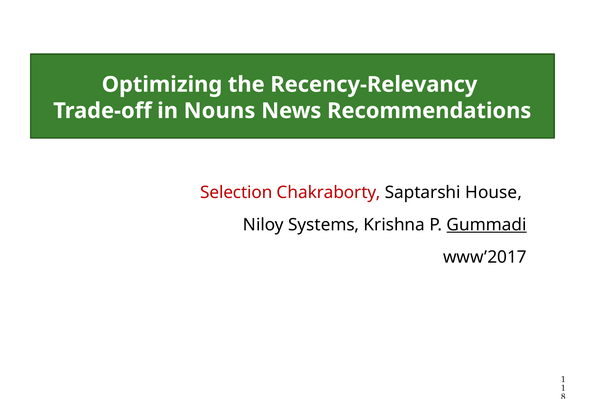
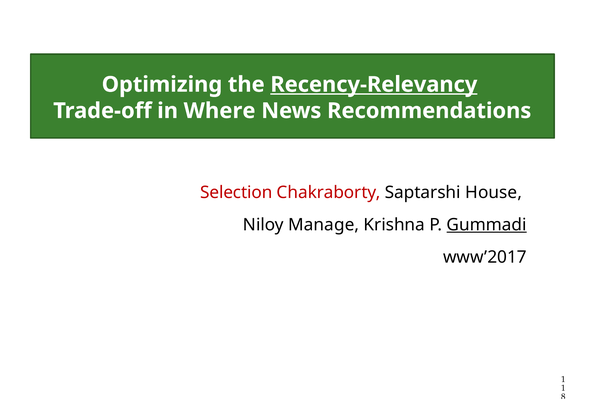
Recency-Relevancy underline: none -> present (374, 85)
Nouns: Nouns -> Where (220, 111)
Systems: Systems -> Manage (324, 225)
